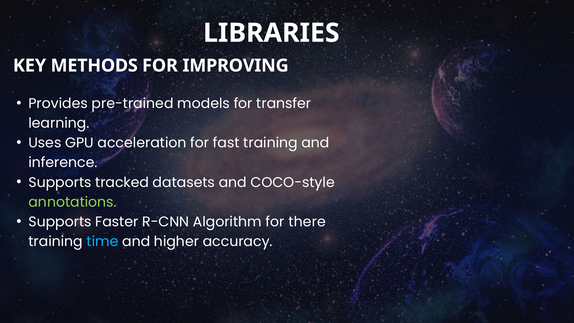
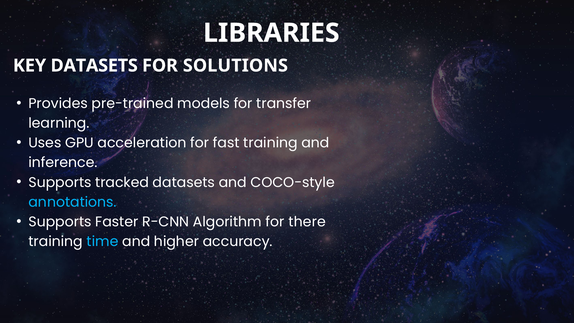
KEY METHODS: METHODS -> DATASETS (94, 66)
IMPROVING: IMPROVING -> SOLUTIONS (235, 66)
annotations colour: light green -> light blue (73, 202)
